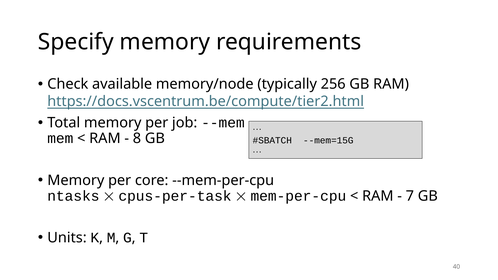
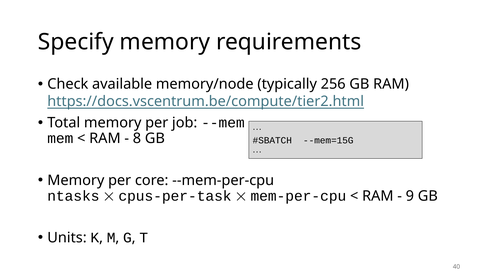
7: 7 -> 9 (410, 196)
